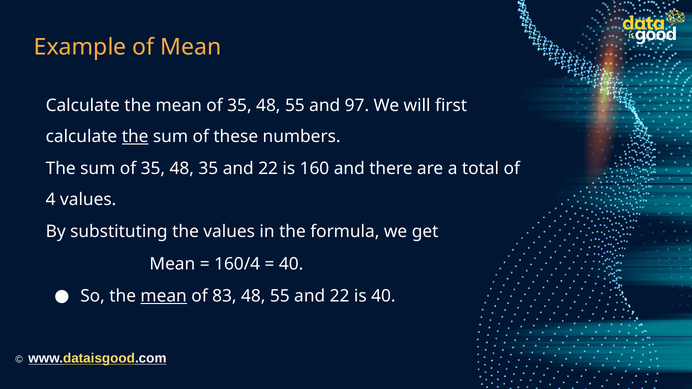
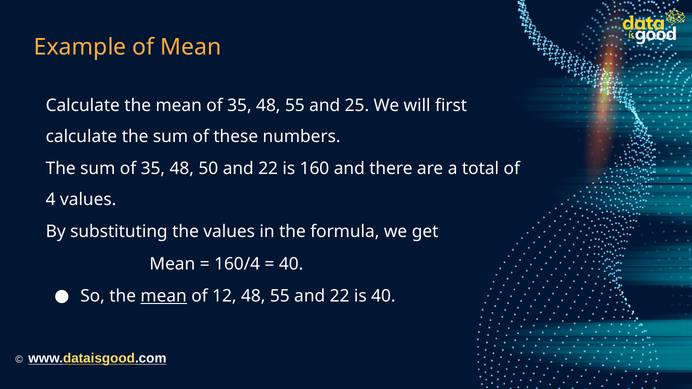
97: 97 -> 25 (357, 105)
the underline: present -> none (135, 137)
48 35: 35 -> 50 (208, 169)
83: 83 -> 12 (224, 296)
